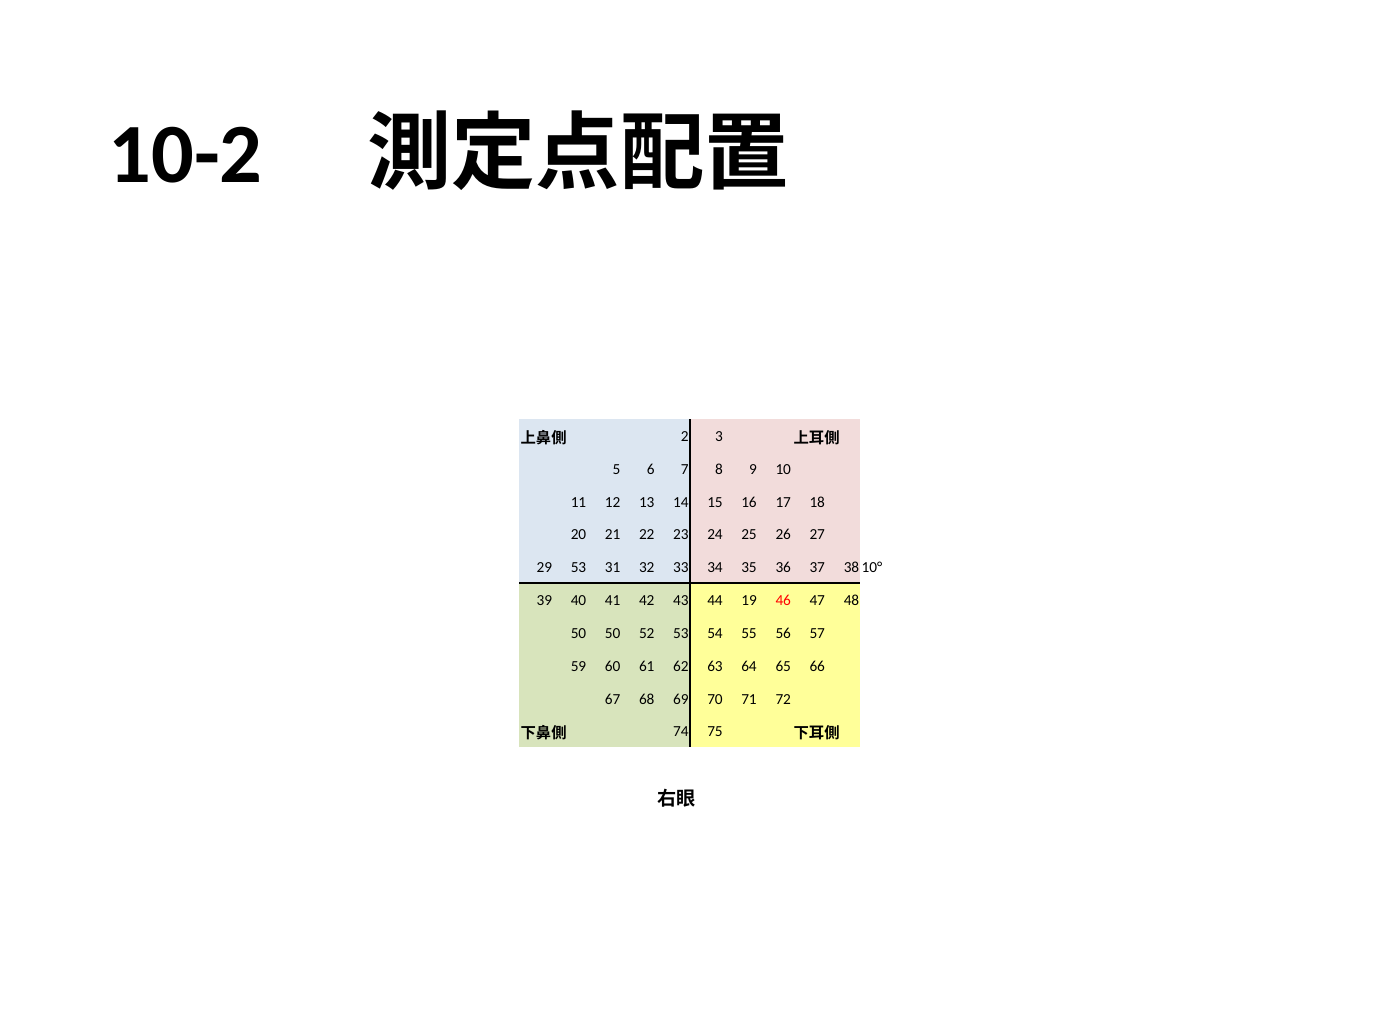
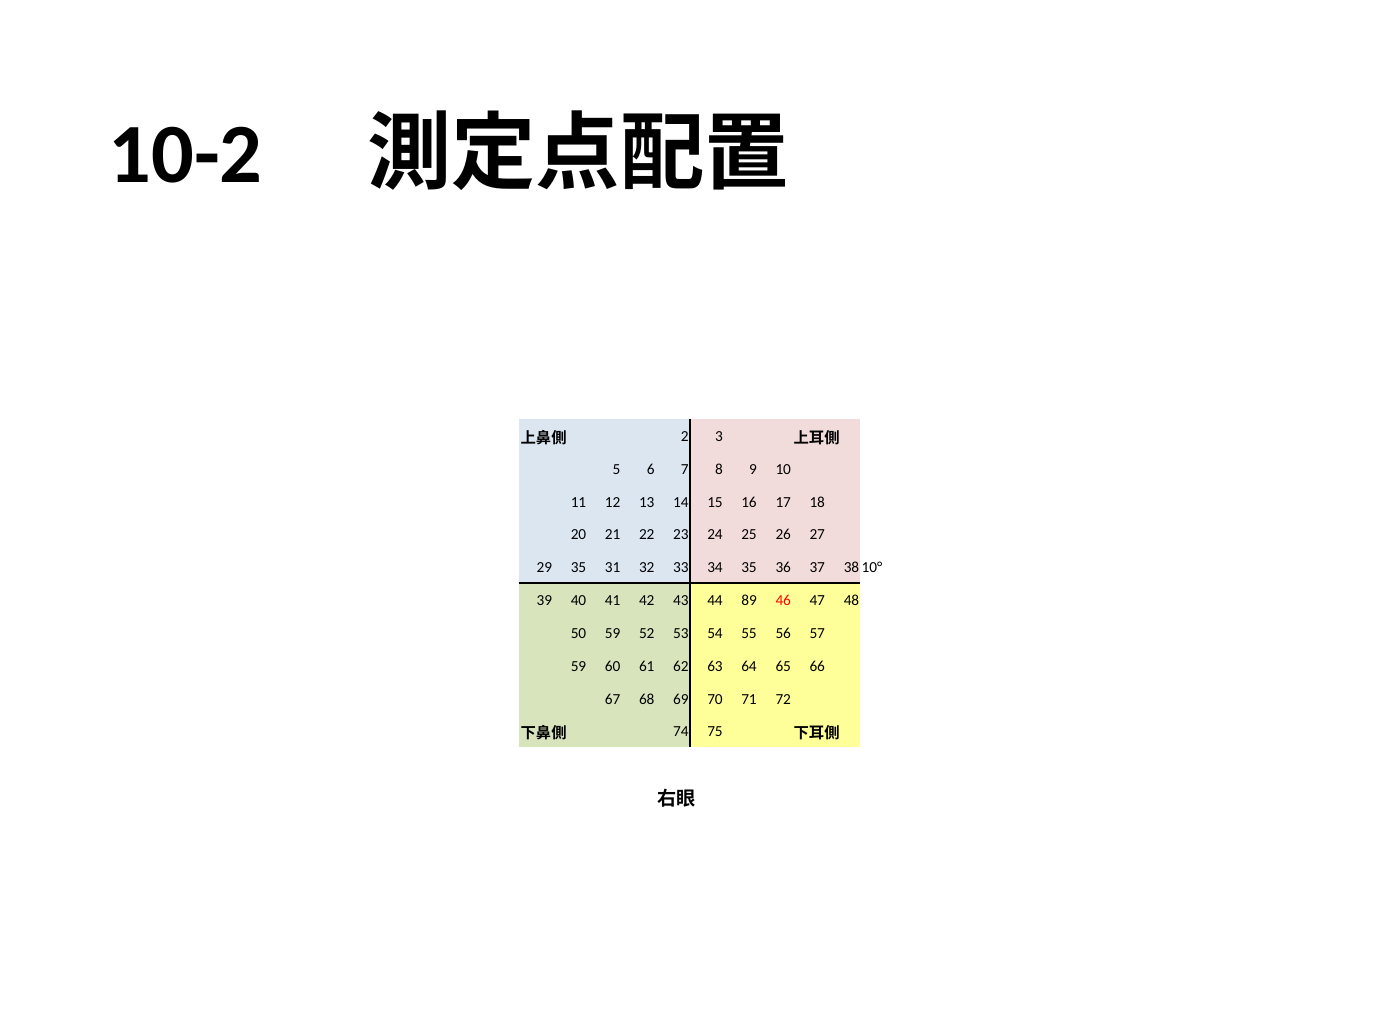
29 53: 53 -> 35 (579, 568)
19: 19 -> 89 (749, 601)
50 50: 50 -> 59 (613, 633)
